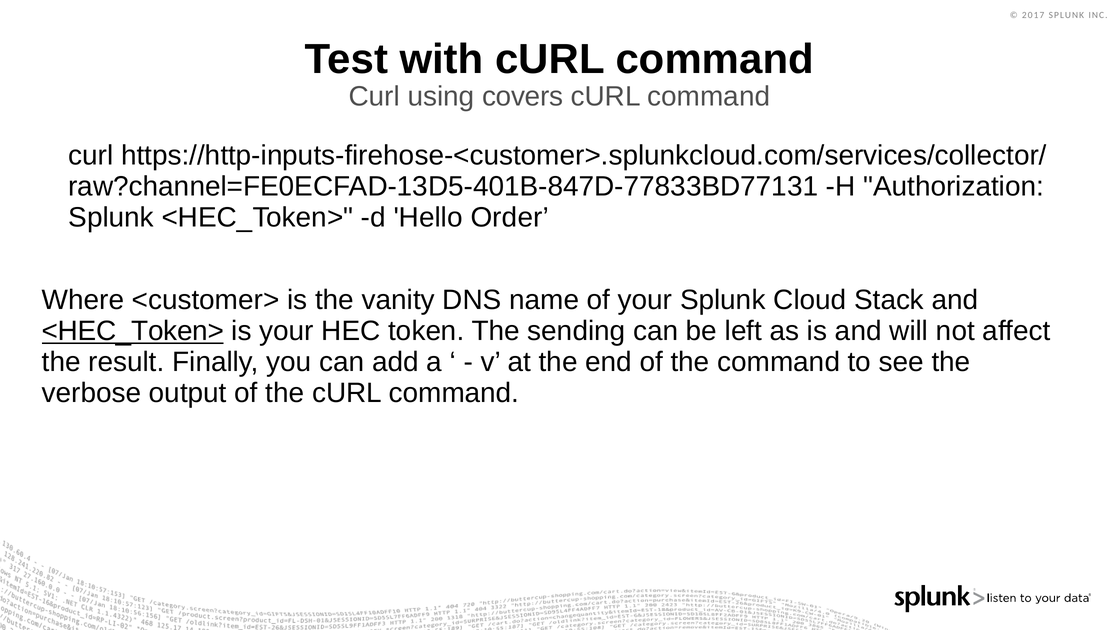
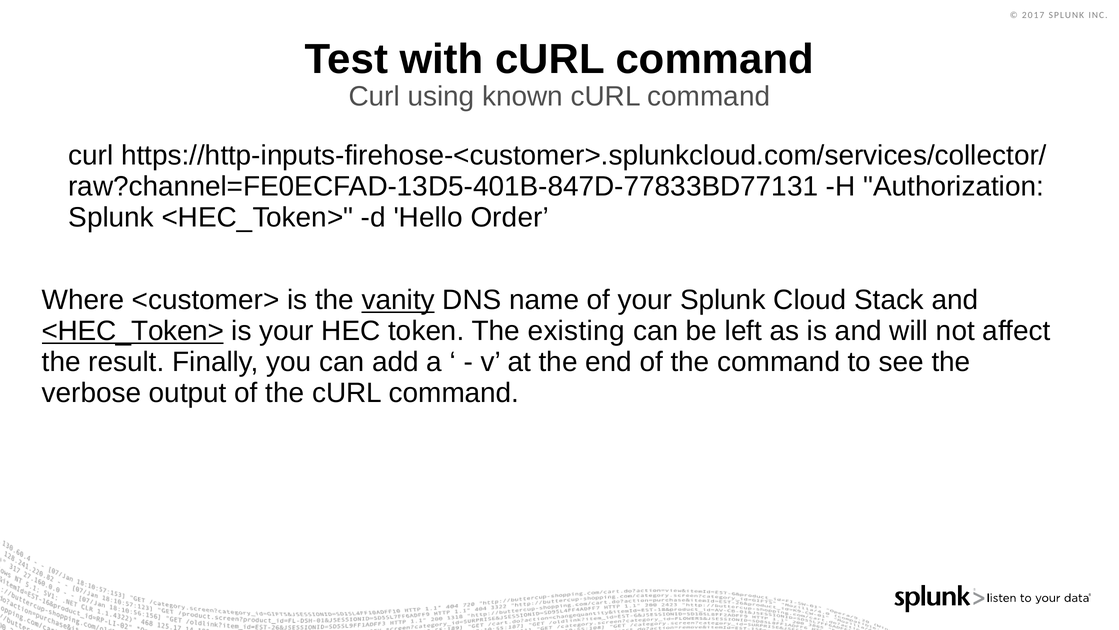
covers: covers -> known (523, 96)
vanity underline: none -> present (398, 300)
sending: sending -> existing (576, 331)
